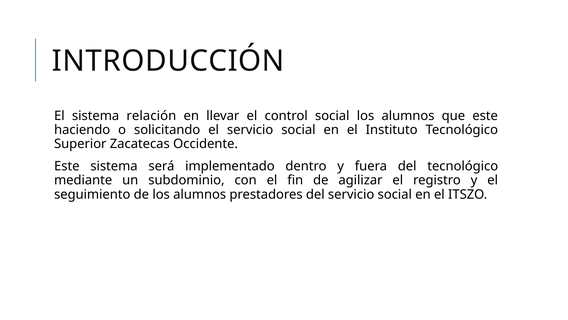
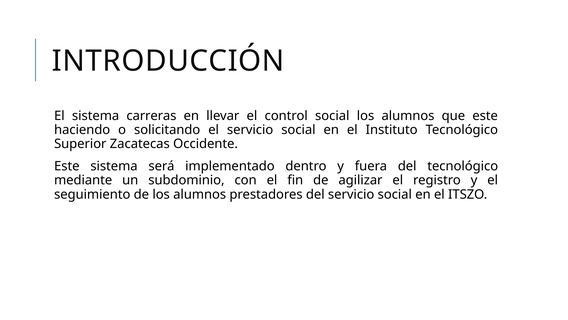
relación: relación -> carreras (151, 116)
